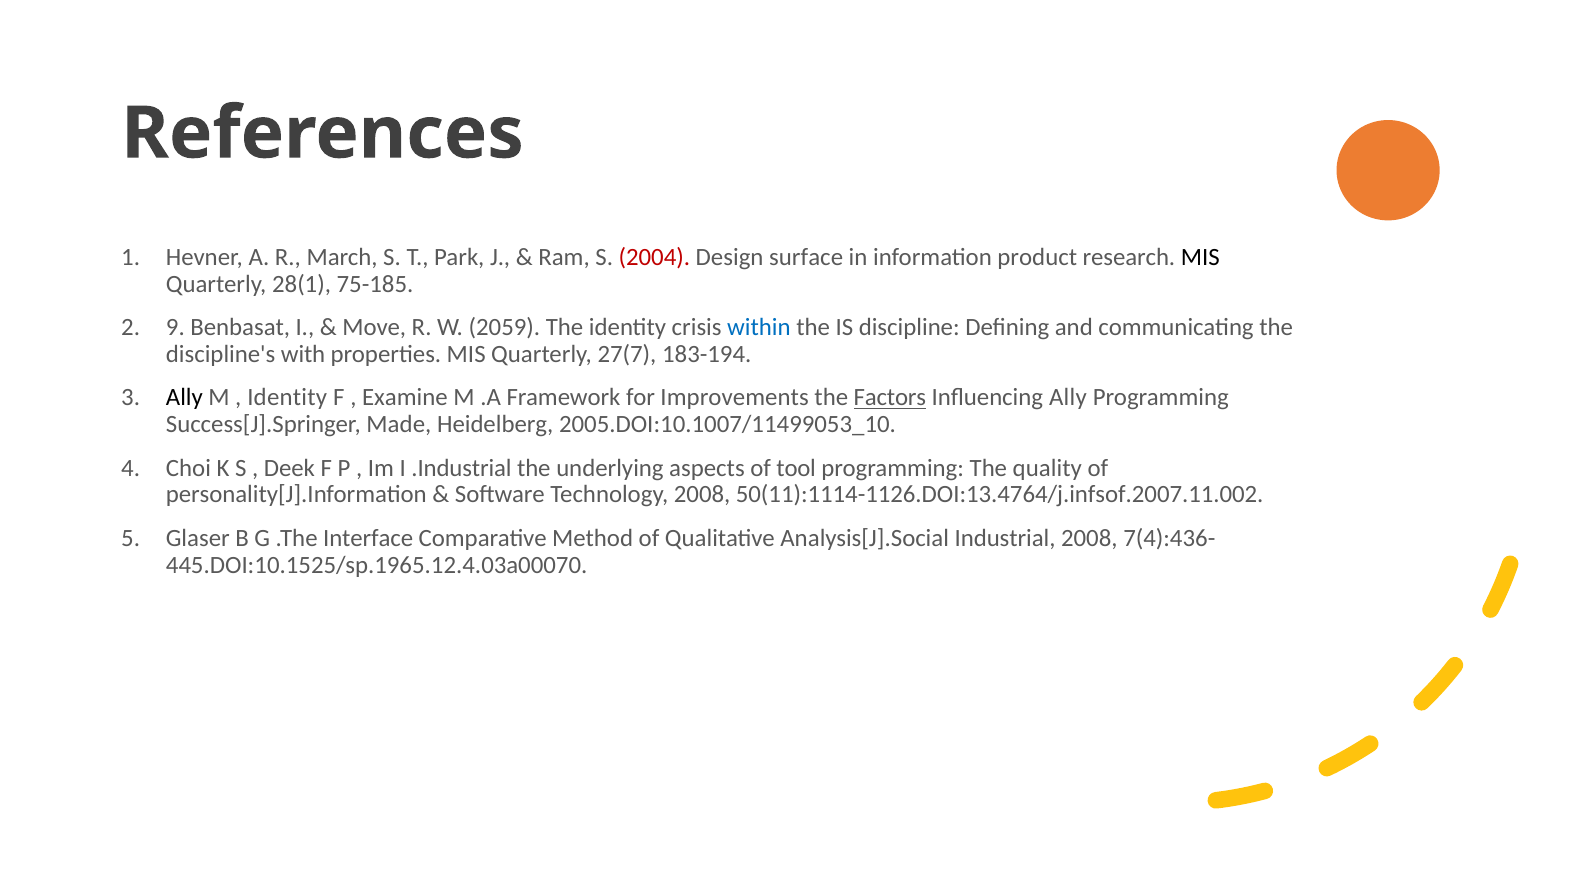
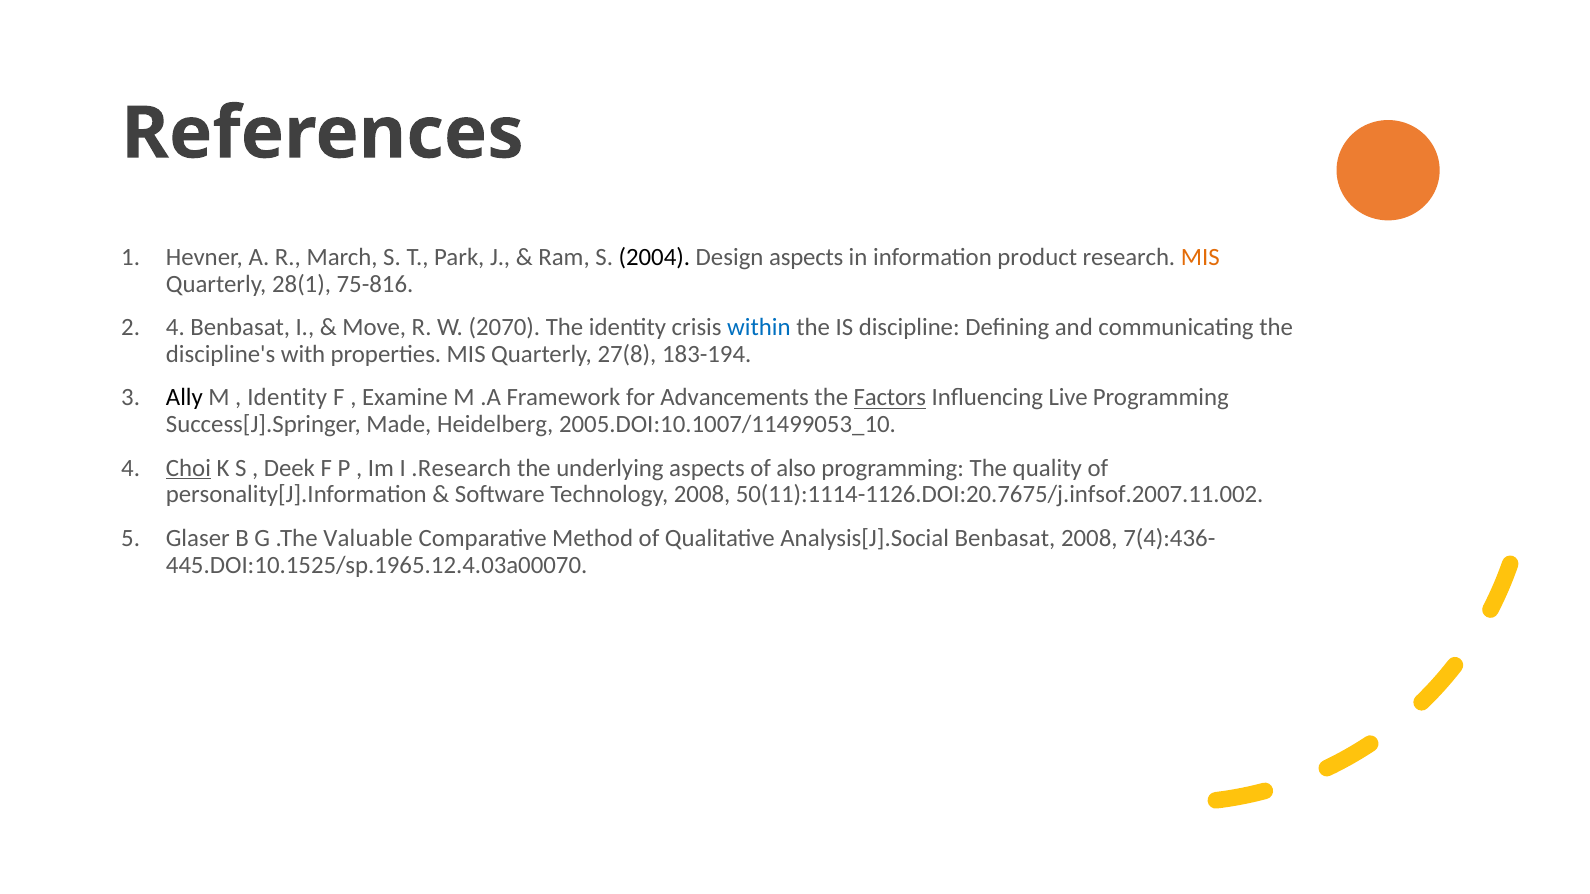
2004 colour: red -> black (654, 257)
Design surface: surface -> aspects (806, 257)
MIS colour: black -> orange (1200, 257)
75-185: 75-185 -> 75-816 (375, 284)
2 9: 9 -> 4 (175, 328)
2059: 2059 -> 2070 (504, 328)
27(7: 27(7 -> 27(8 (627, 354)
Improvements: Improvements -> Advancements (735, 398)
Influencing Ally: Ally -> Live (1068, 398)
Choi underline: none -> present (188, 468)
.Industrial: .Industrial -> .Research (461, 468)
tool: tool -> also (796, 468)
50(11):1114-1126.DOI:13.4764/j.infsof.2007.11.002: 50(11):1114-1126.DOI:13.4764/j.infsof.2007.11.002 -> 50(11):1114-1126.DOI:20.7675/j.infsof.2007.11.002 (1000, 495)
Interface: Interface -> Valuable (368, 538)
Analysis[J].Social Industrial: Industrial -> Benbasat (1005, 538)
